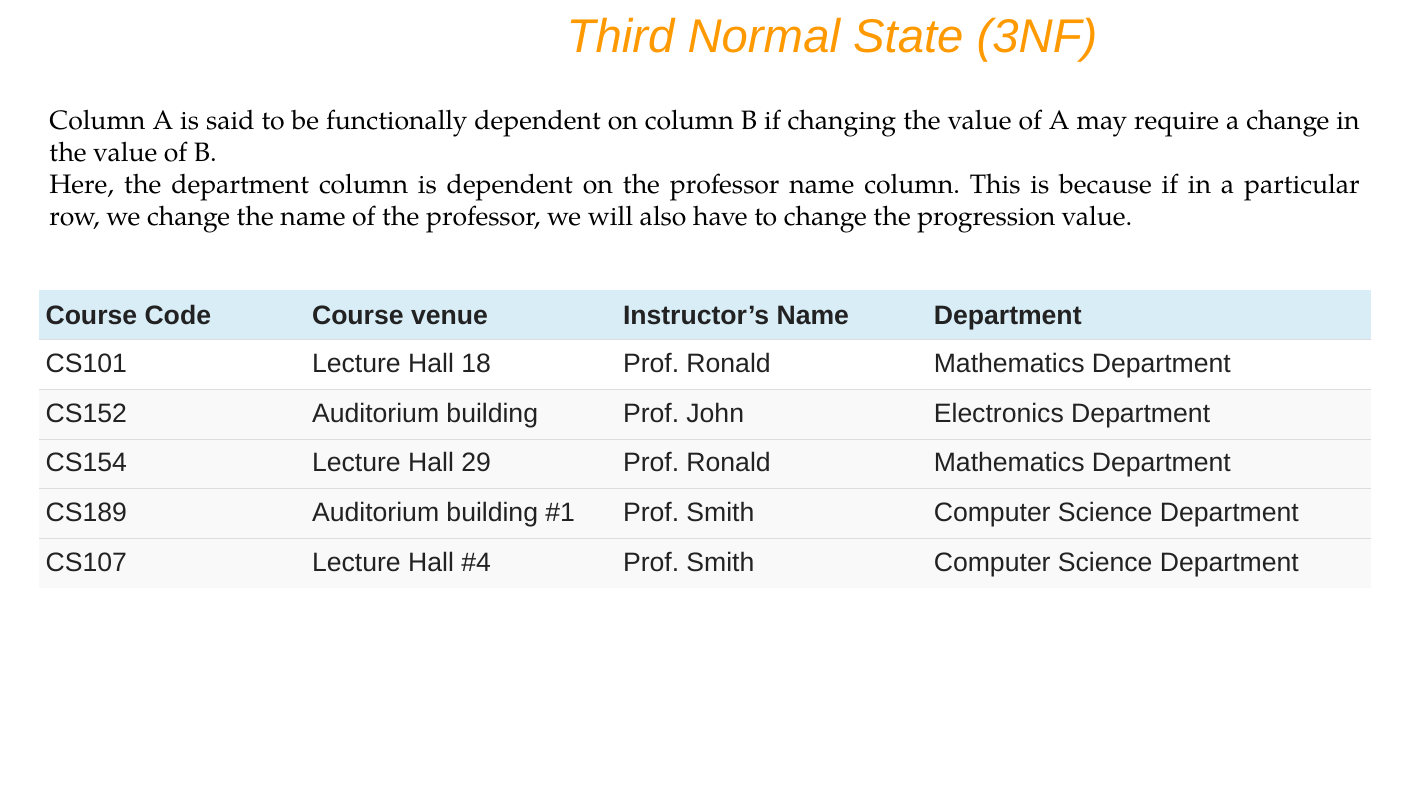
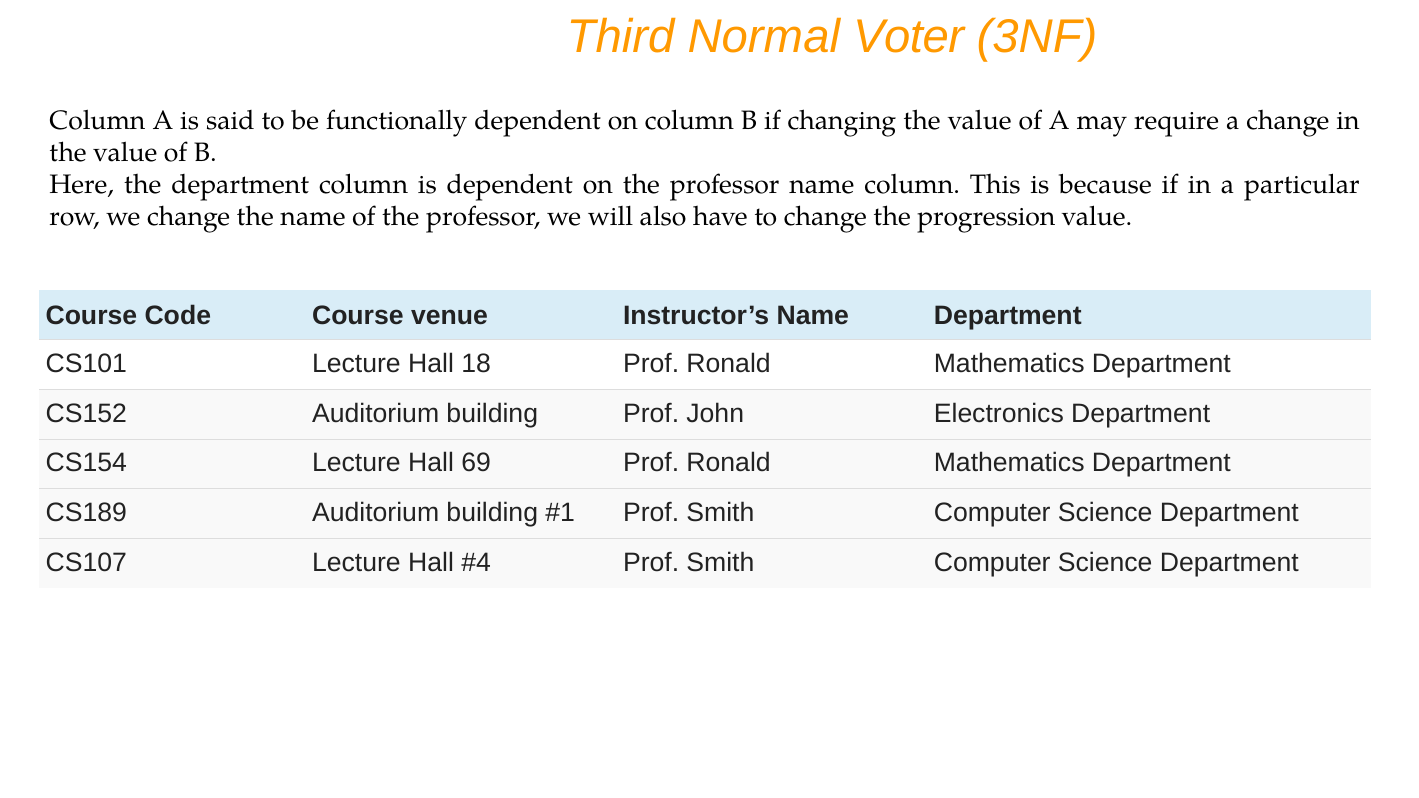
State: State -> Voter (909, 37)
29: 29 -> 69 (476, 463)
